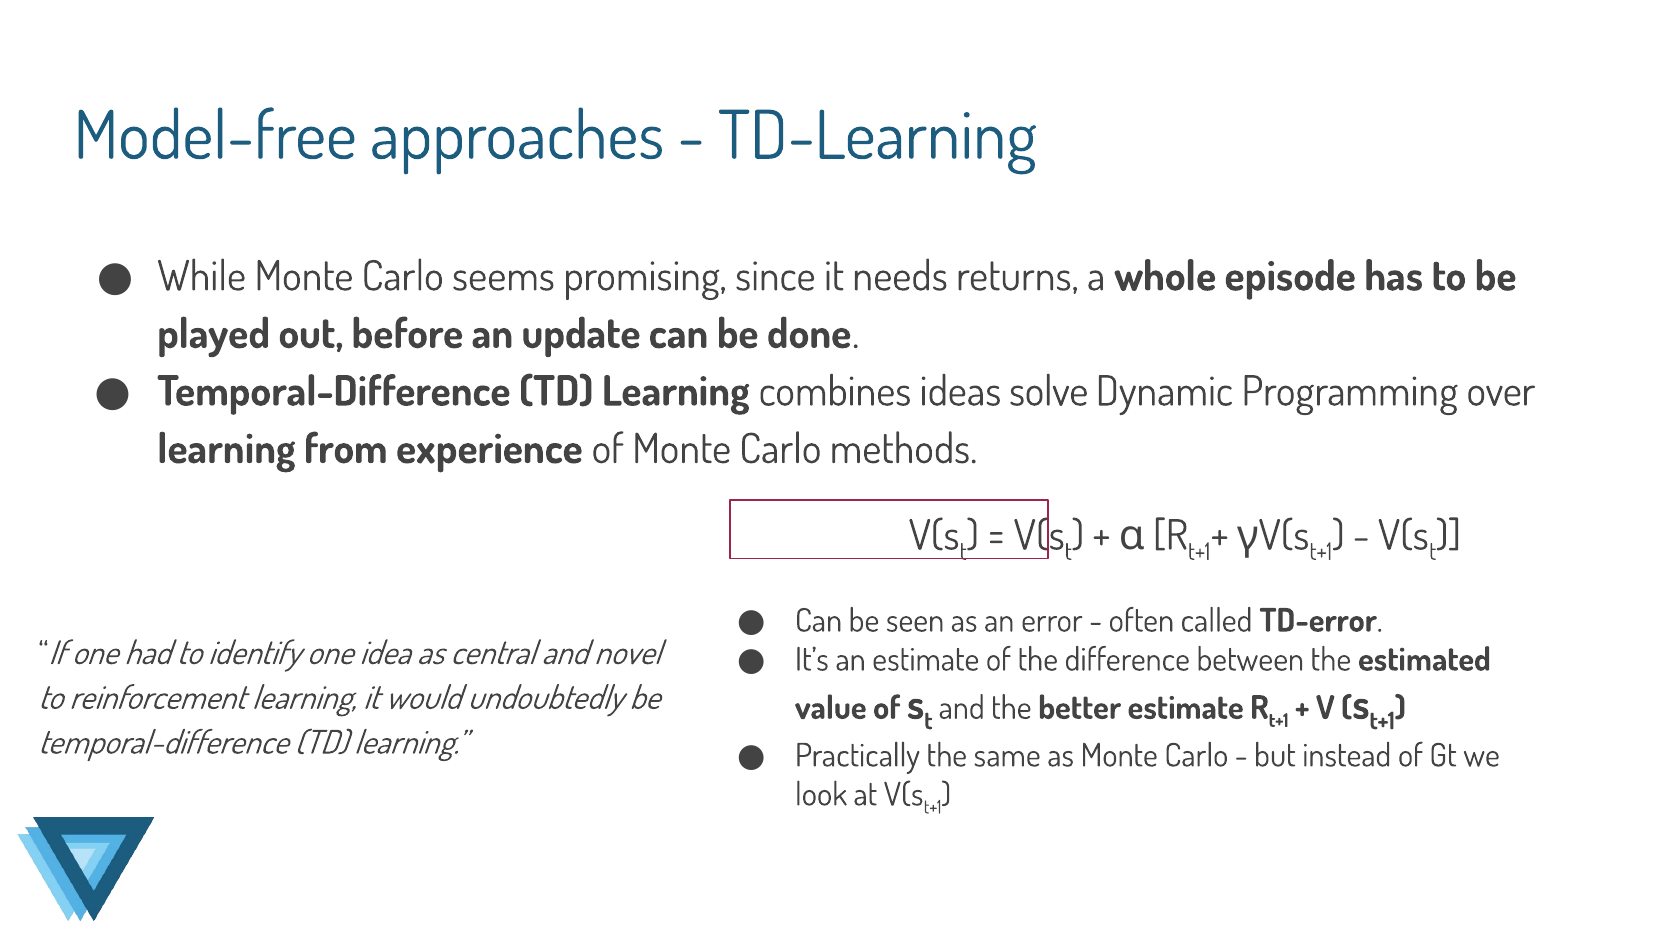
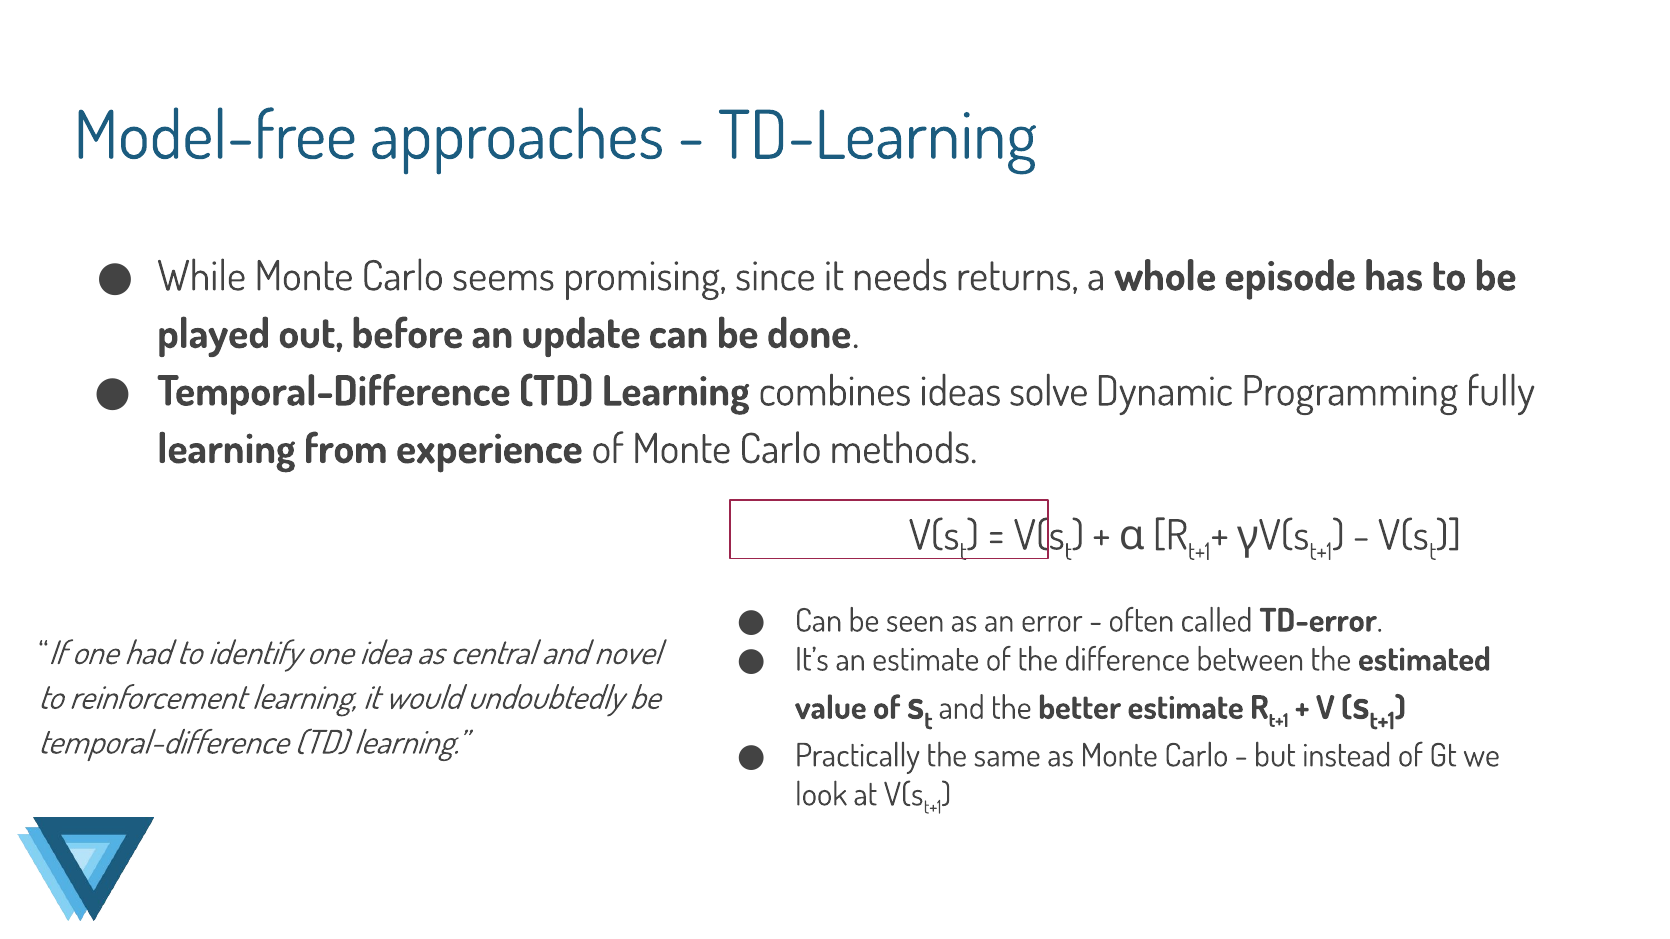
over: over -> fully (1501, 392)
